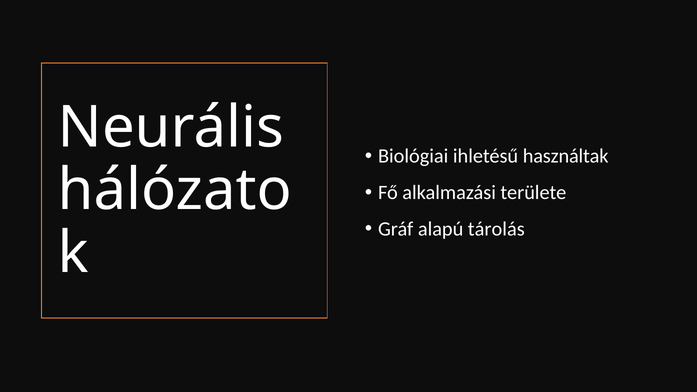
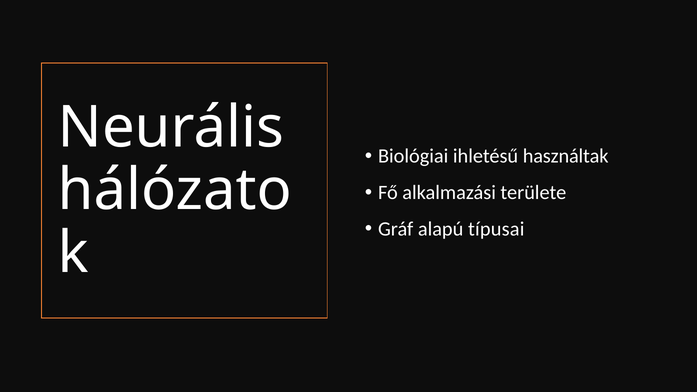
tárolás: tárolás -> típusai (496, 229)
